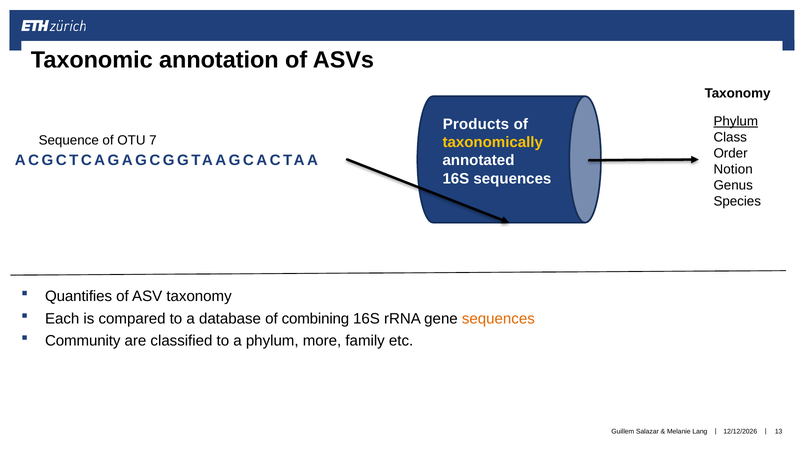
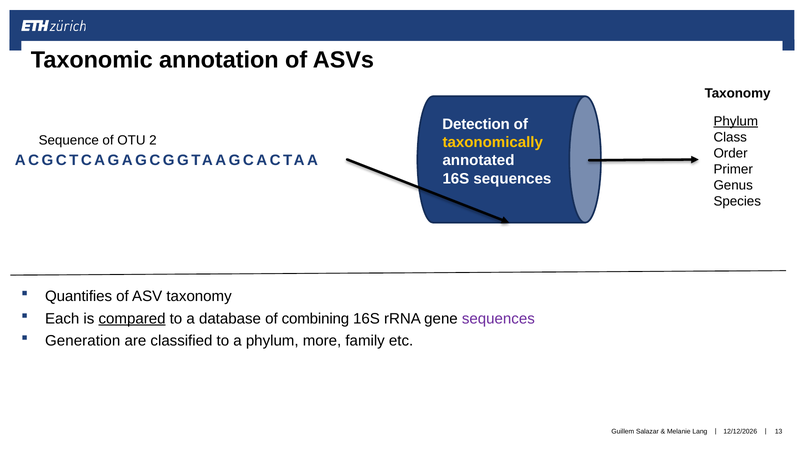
Products: Products -> Detection (476, 124)
7: 7 -> 2 (153, 140)
Notion: Notion -> Primer (733, 169)
compared underline: none -> present (132, 319)
sequences colour: orange -> purple (498, 319)
Community: Community -> Generation (83, 341)
